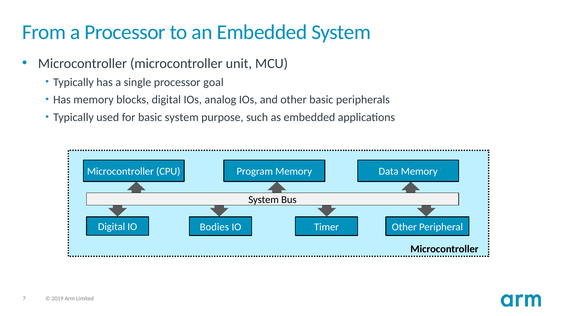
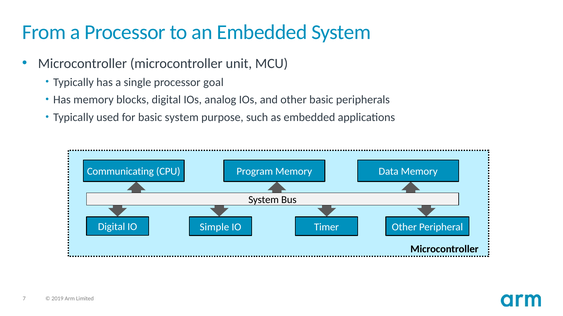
Microcontroller: Microcontroller -> Communicating (120, 172)
Bodies: Bodies -> Simple (214, 227)
